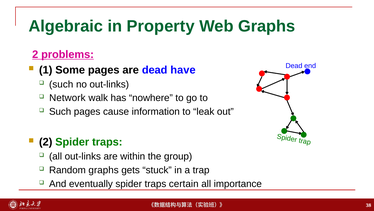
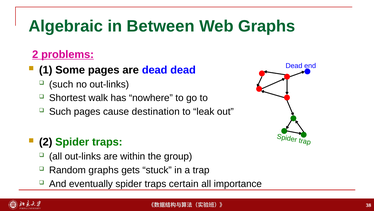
Property: Property -> Between (161, 26)
dead have: have -> dead (183, 70)
Network: Network -> Shortest (67, 98)
information: information -> destination (156, 111)
